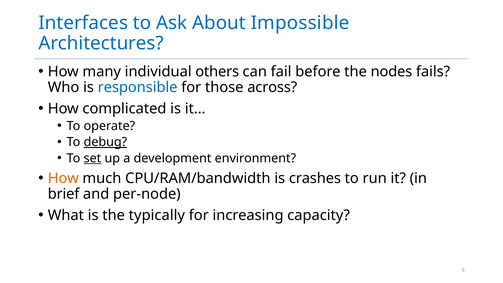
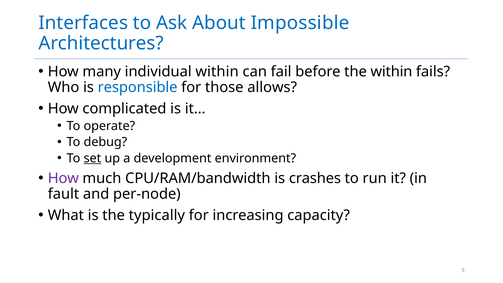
individual others: others -> within (217, 72)
the nodes: nodes -> within (391, 72)
across: across -> allows (272, 87)
debug underline: present -> none (105, 142)
How colour: orange -> purple (63, 178)
brief: brief -> fault (63, 194)
